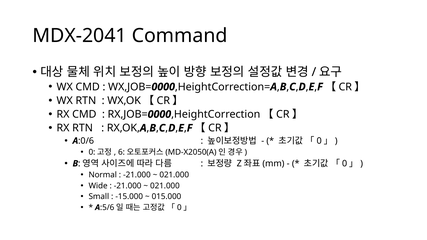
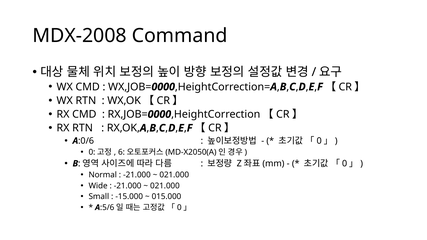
MDX-2041: MDX-2041 -> MDX-2008 (80, 36)
